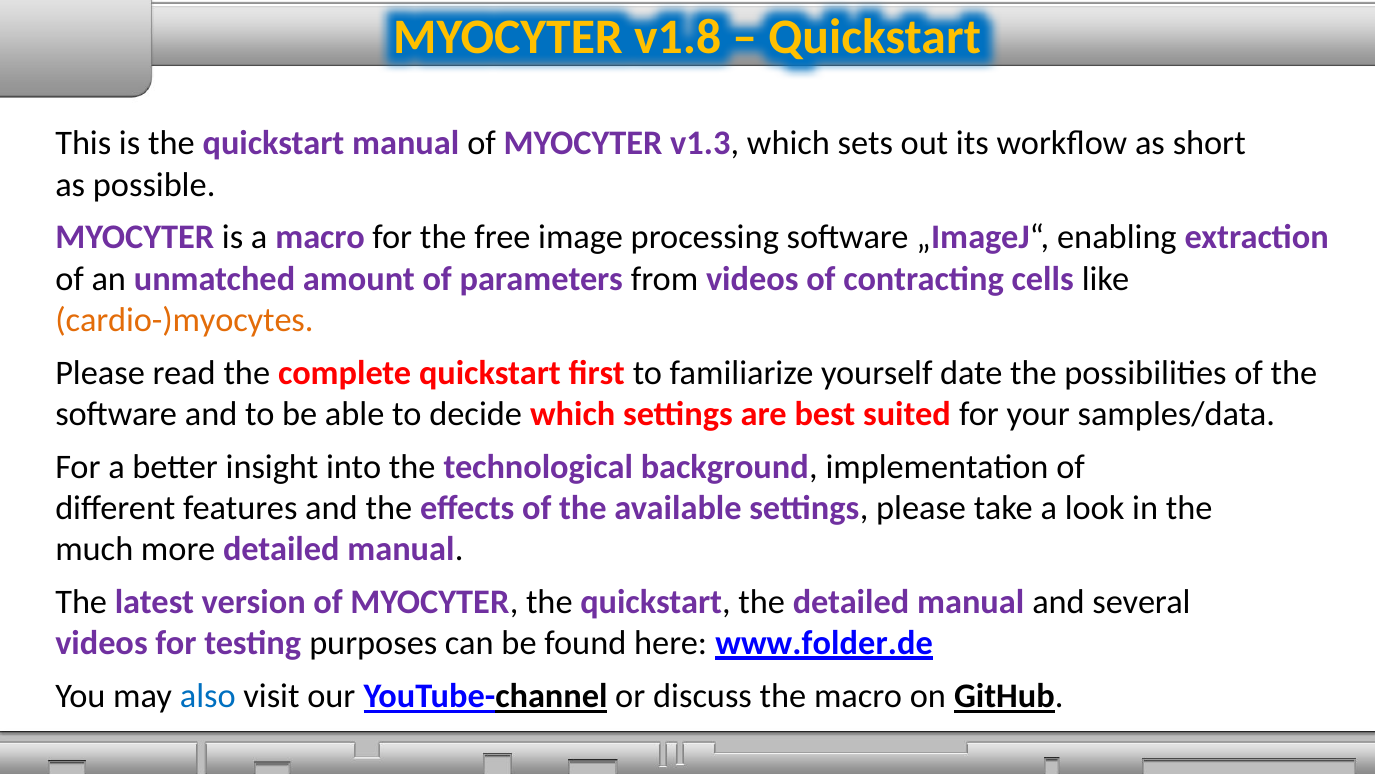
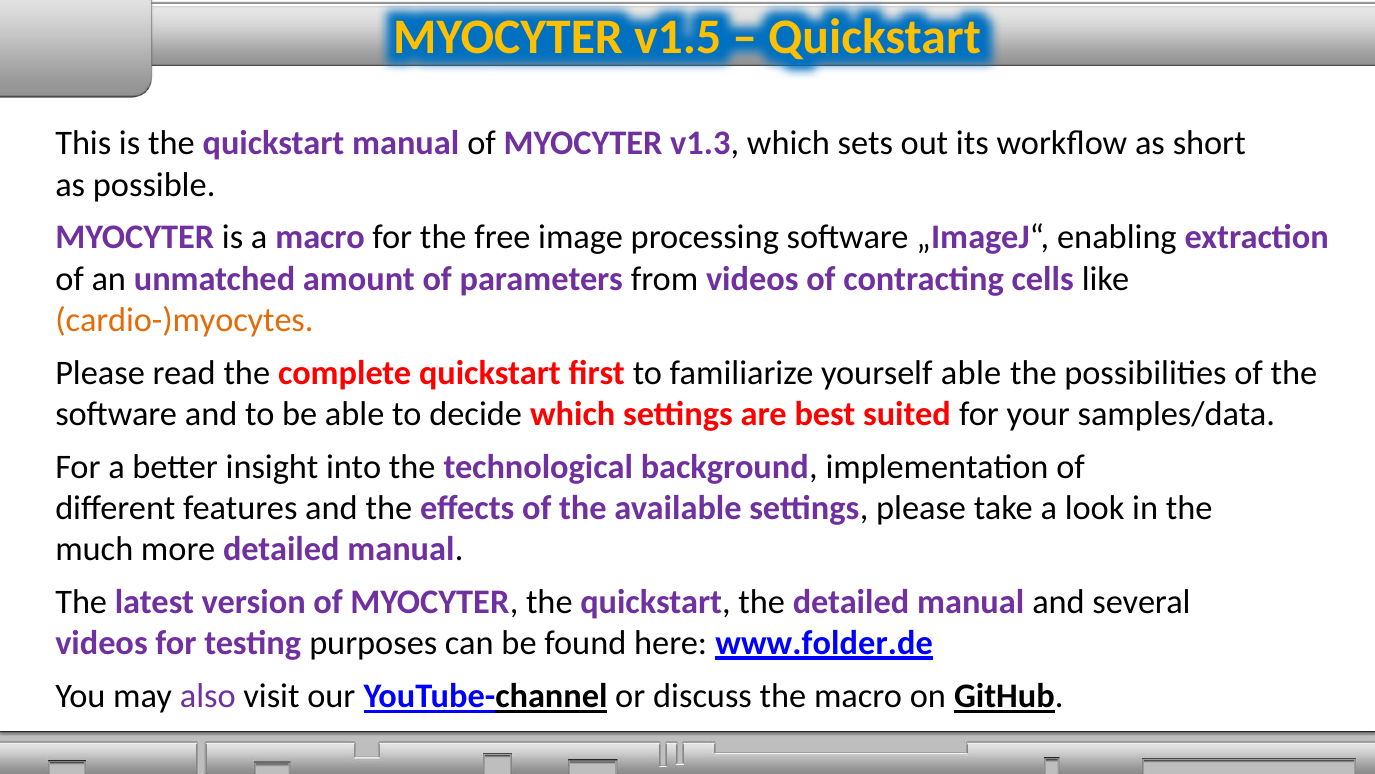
v1.8: v1.8 -> v1.5 (678, 37)
yourself date: date -> able (971, 372)
also colour: blue -> purple (208, 696)
